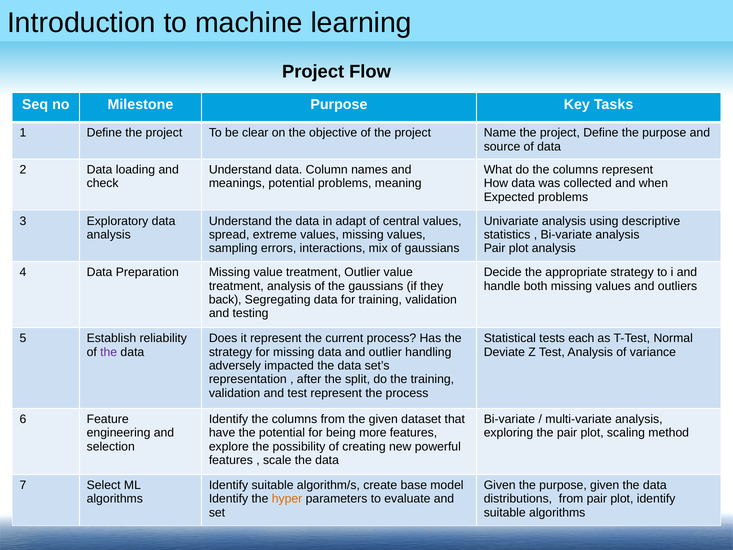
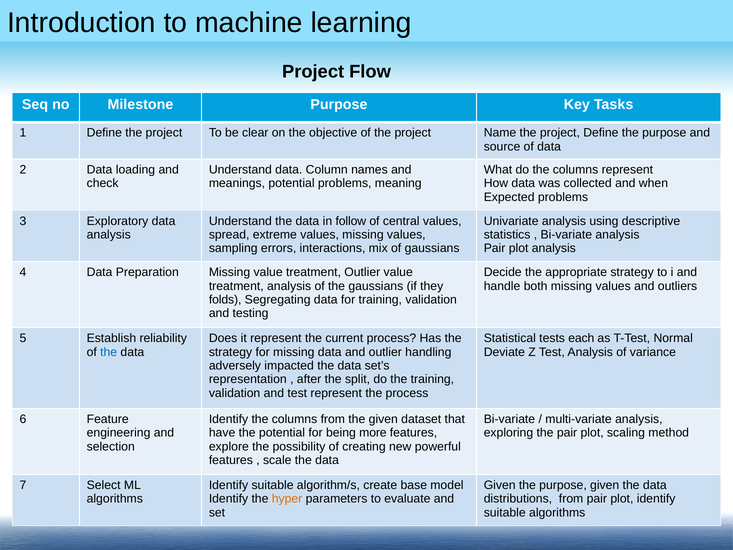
adapt: adapt -> follow (351, 221)
back: back -> folds (225, 300)
the colour: purple -> blue (109, 352)
